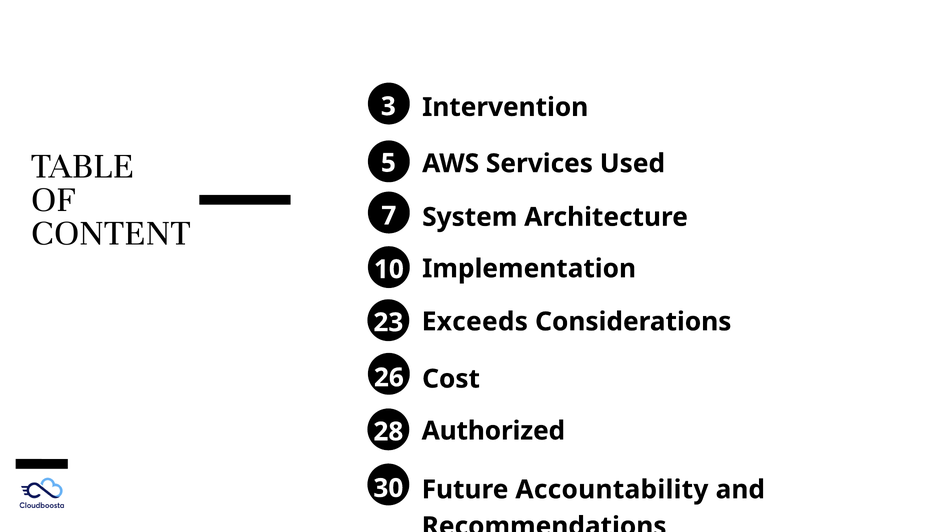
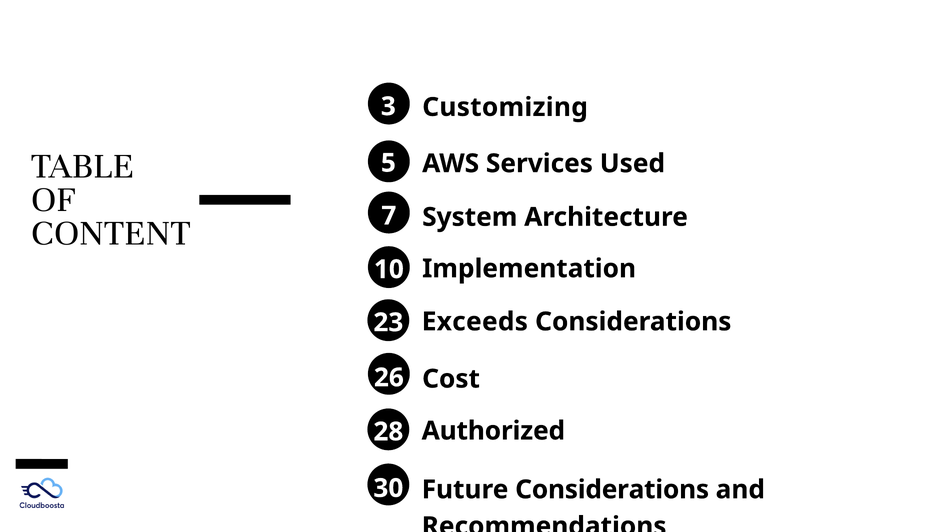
Intervention: Intervention -> Customizing (505, 107)
Future Accountability: Accountability -> Considerations (612, 490)
